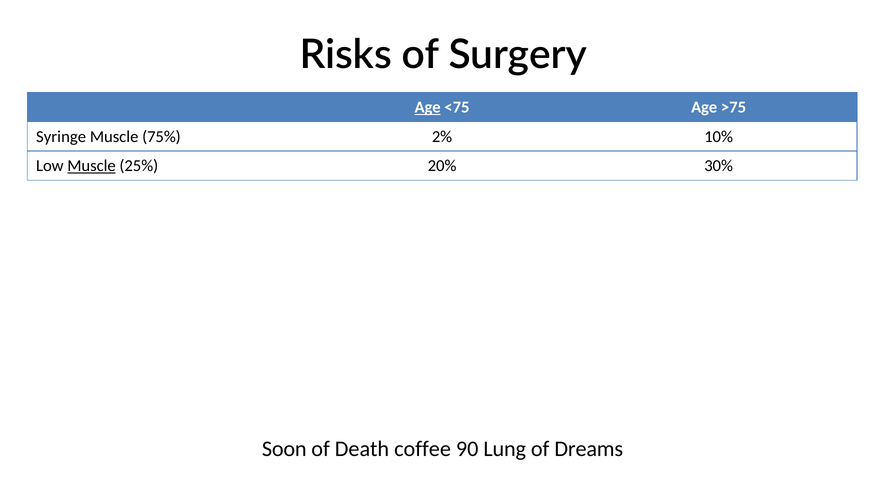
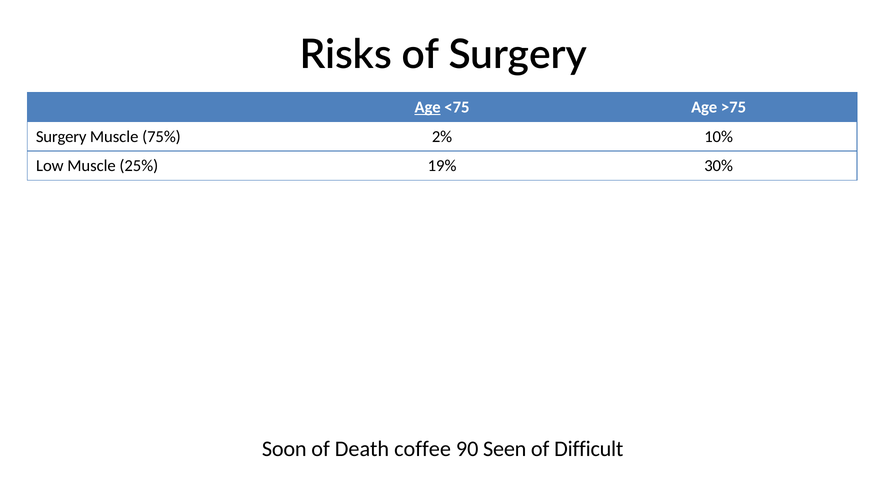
Syringe: Syringe -> Surgery (61, 137)
Muscle underline: present -> none (92, 166)
20%: 20% -> 19% (442, 166)
Lung: Lung -> Seen (505, 449)
Dreams: Dreams -> Difficult (589, 449)
